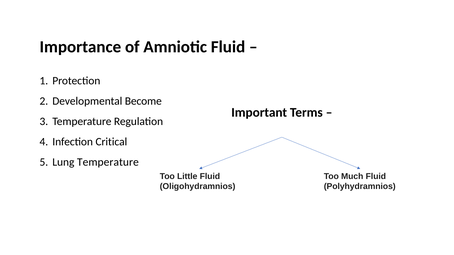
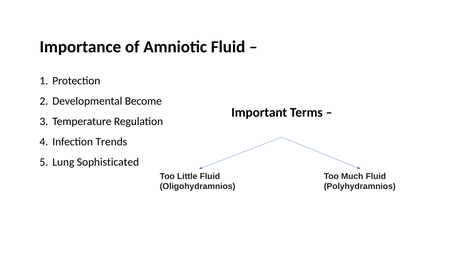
Critical: Critical -> Trends (111, 142)
Lung Temperature: Temperature -> Sophisticated (108, 162)
